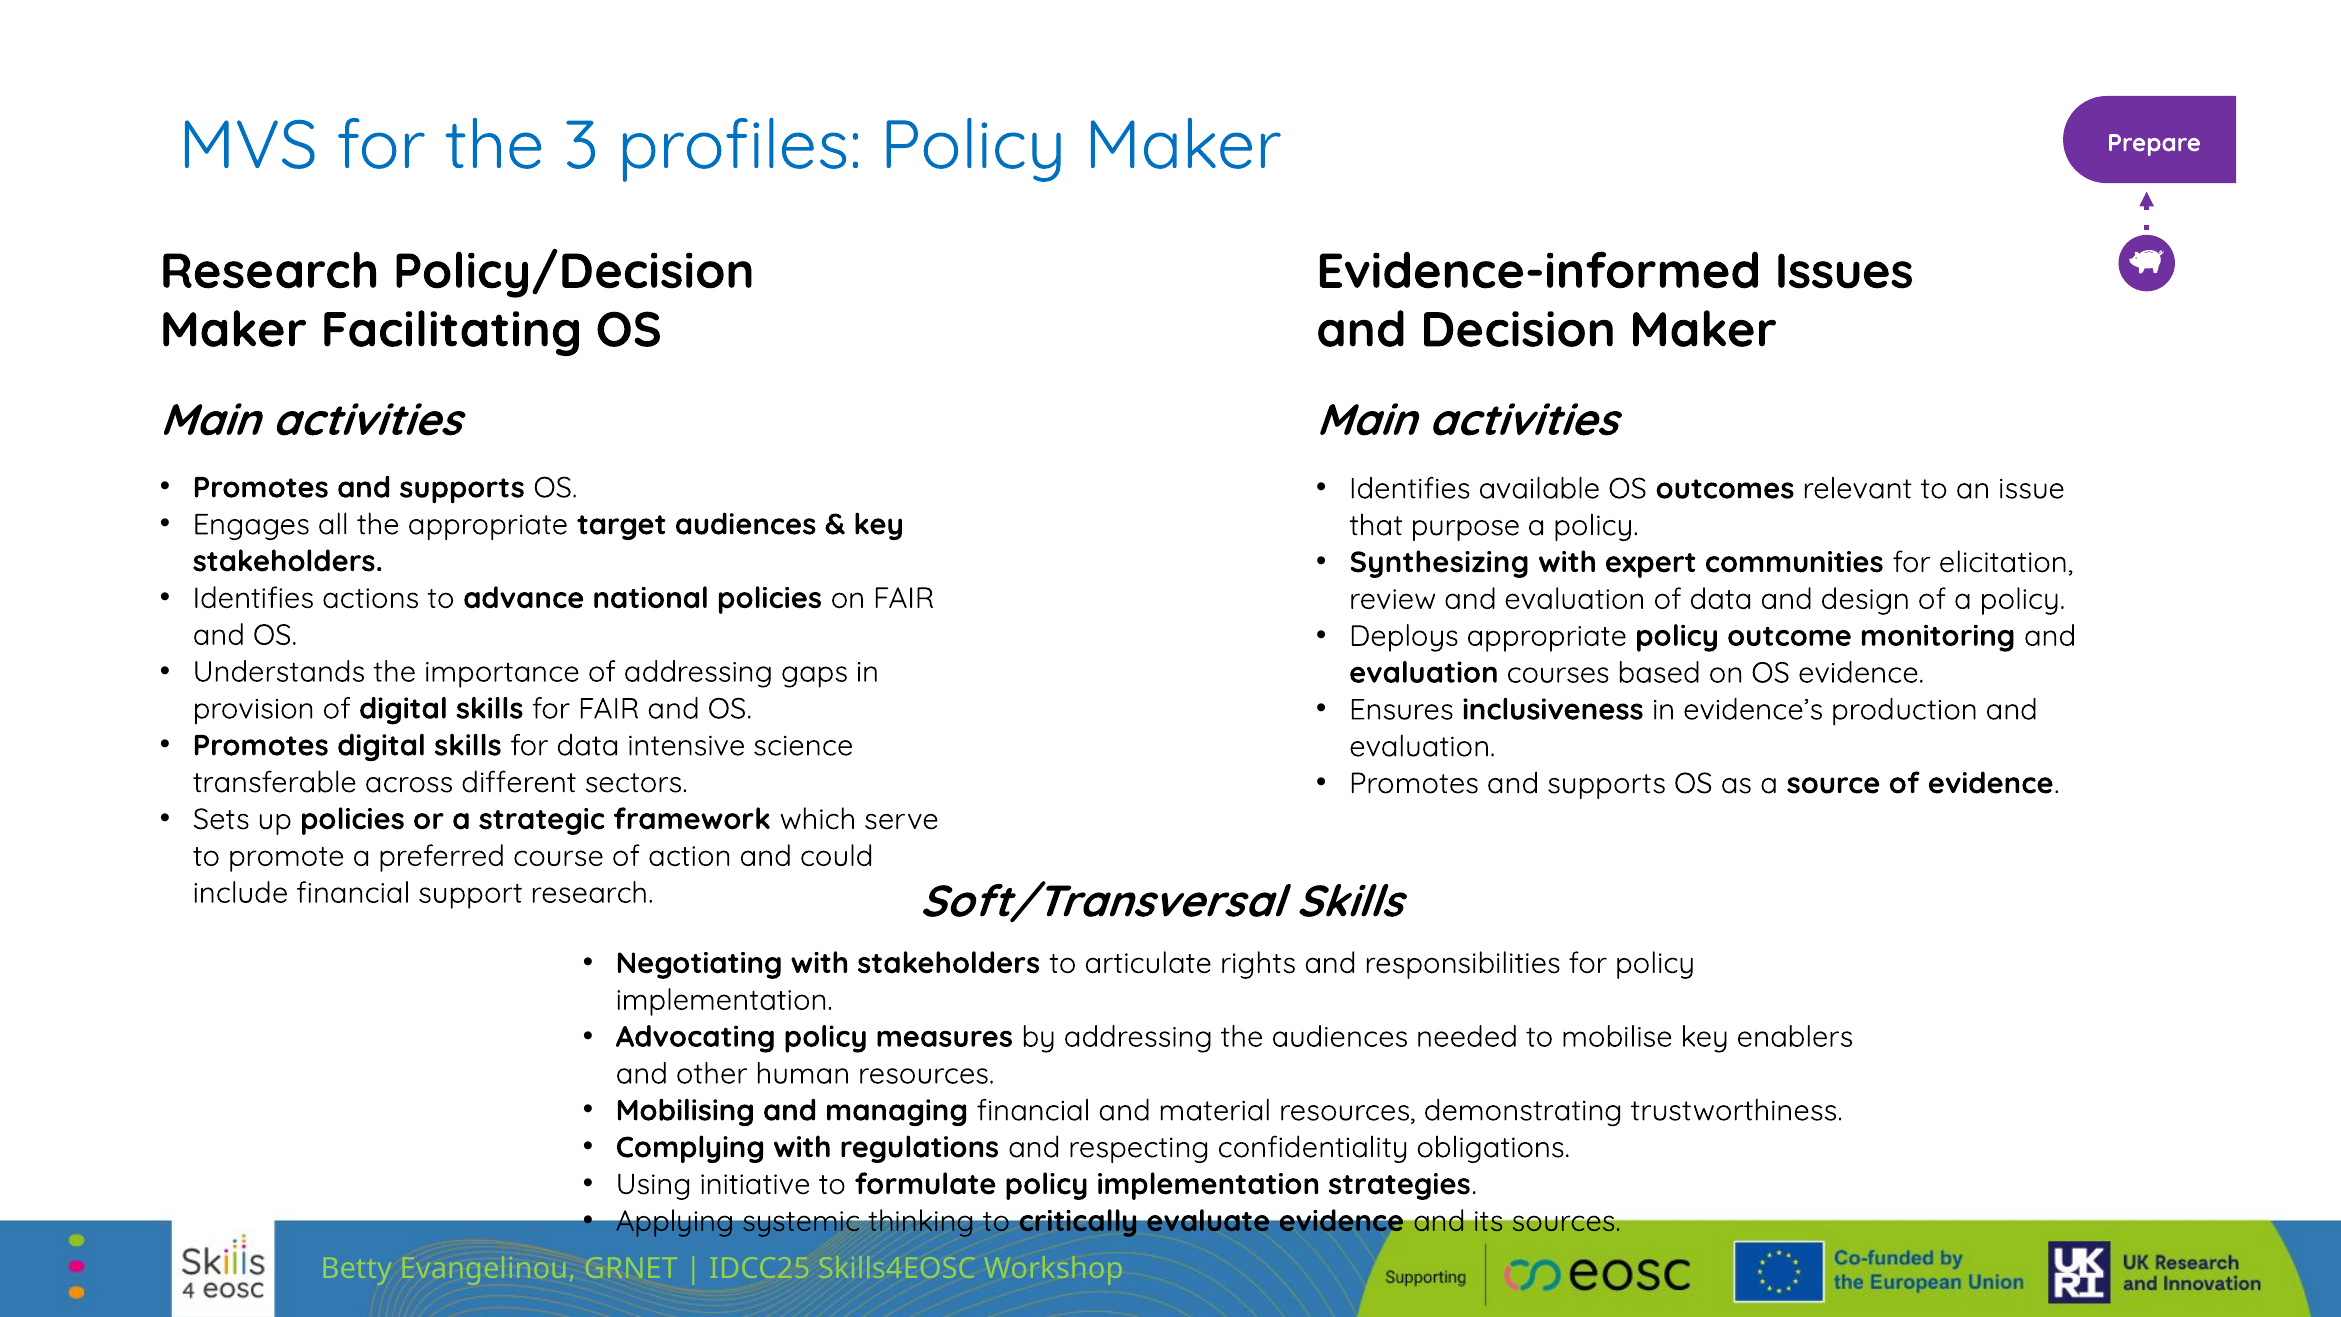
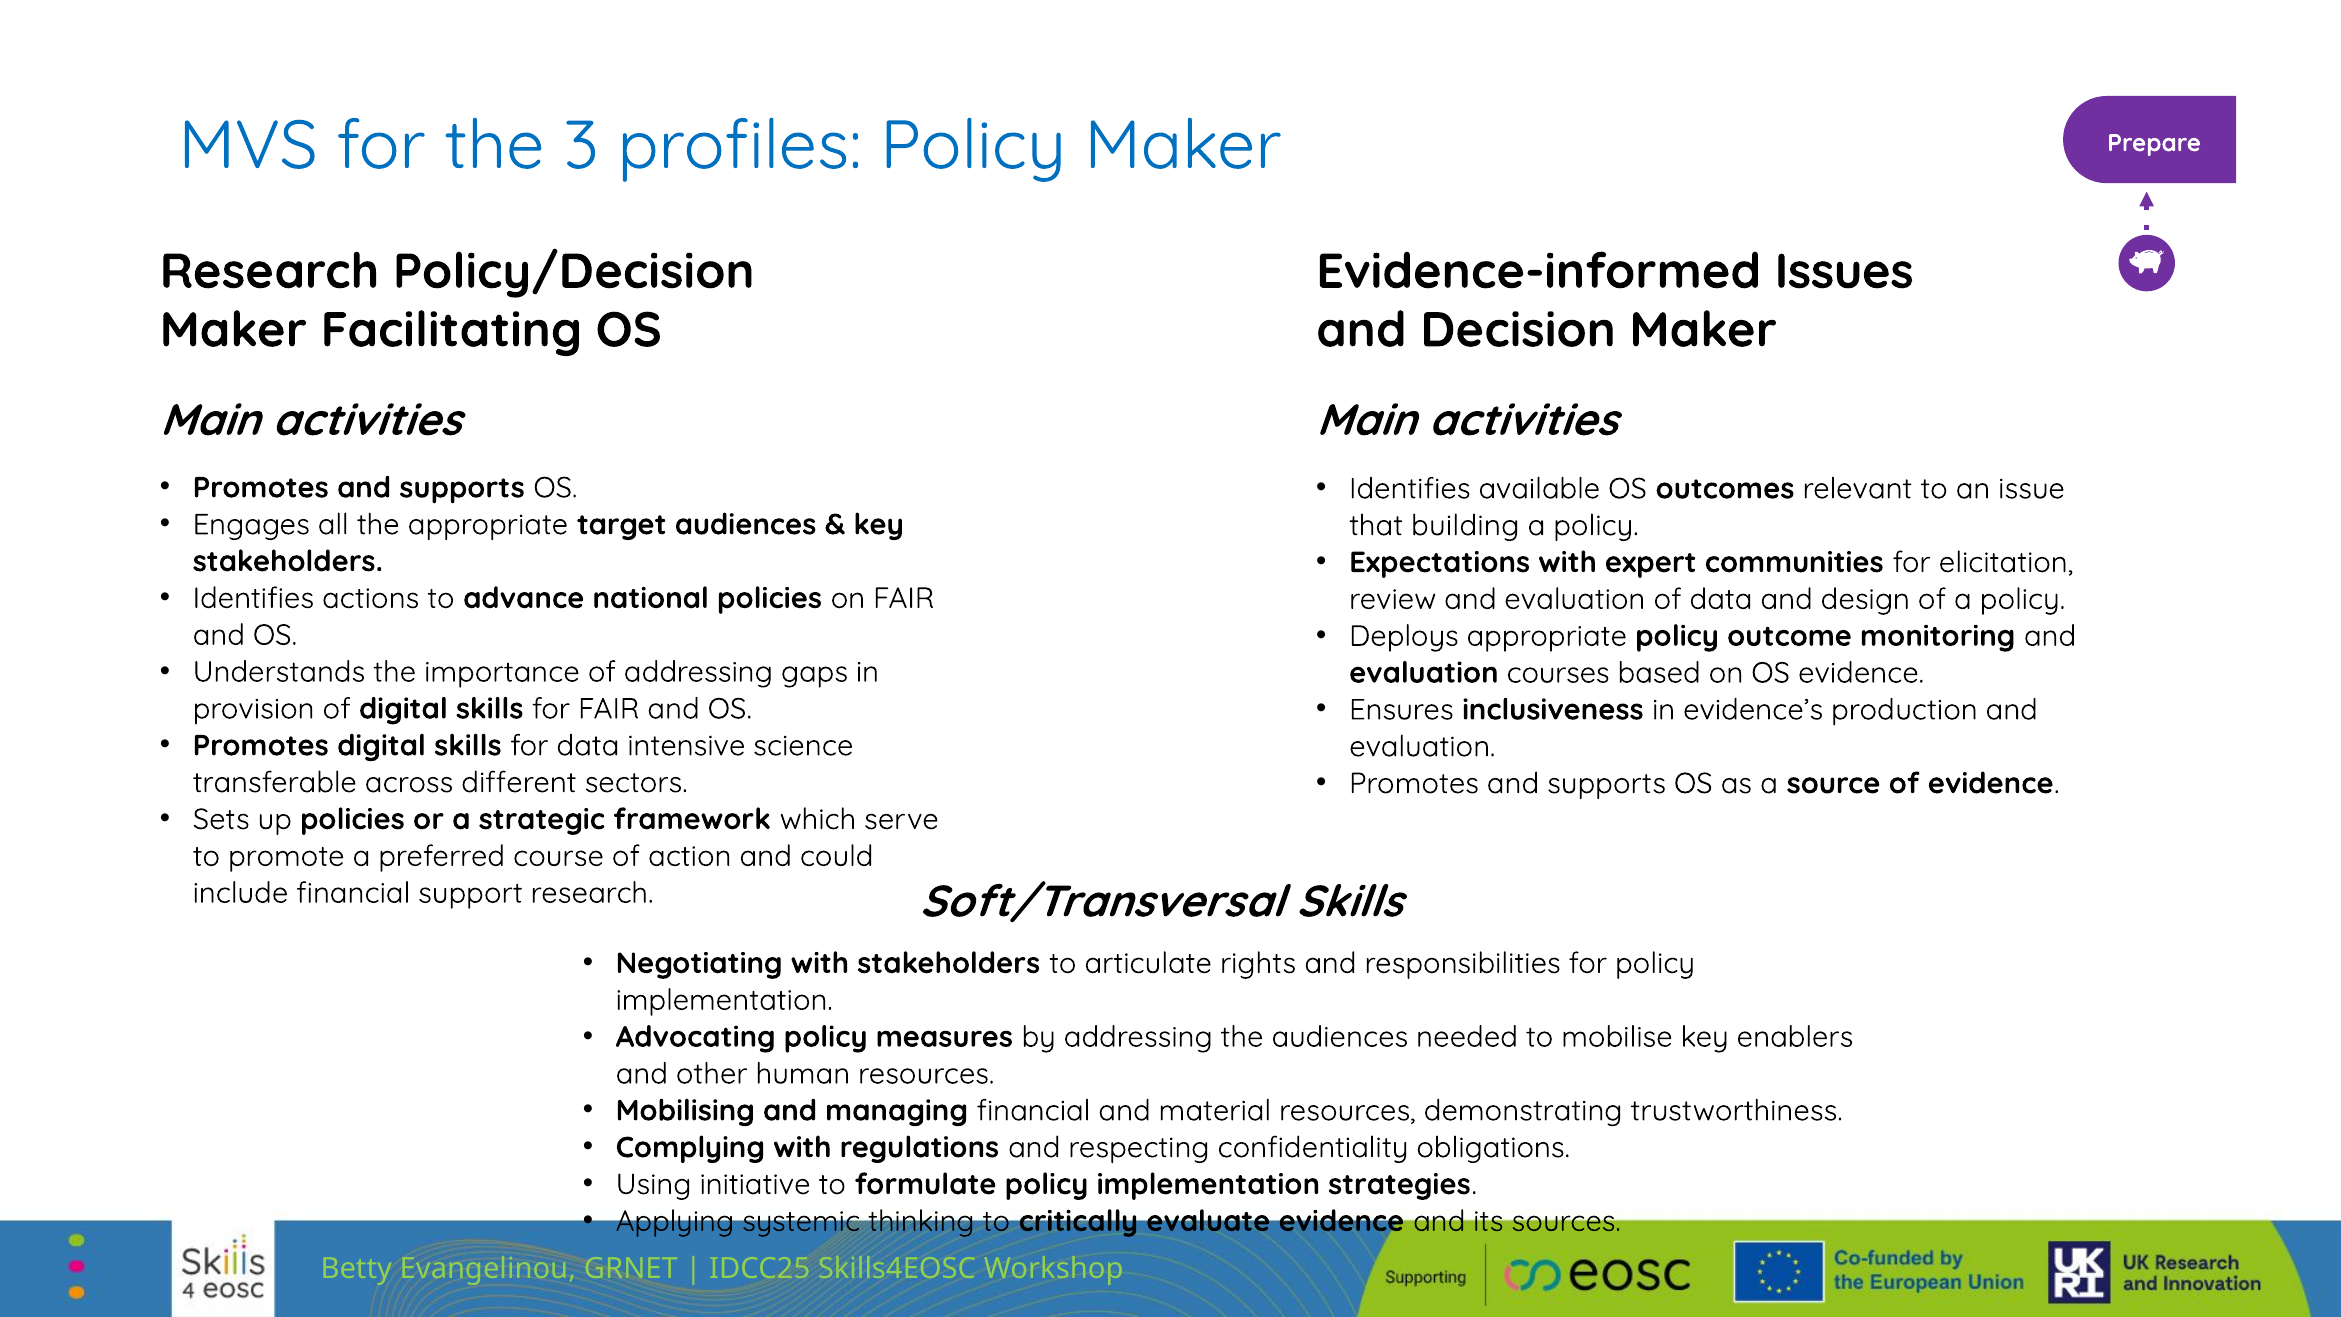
purpose: purpose -> building (1465, 526)
Synthesizing: Synthesizing -> Expectations (1440, 562)
